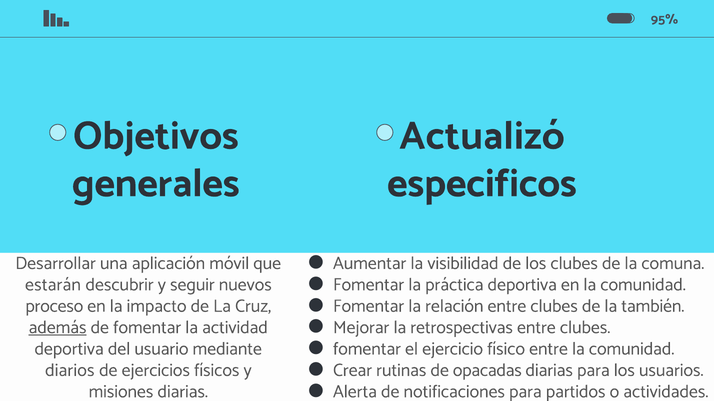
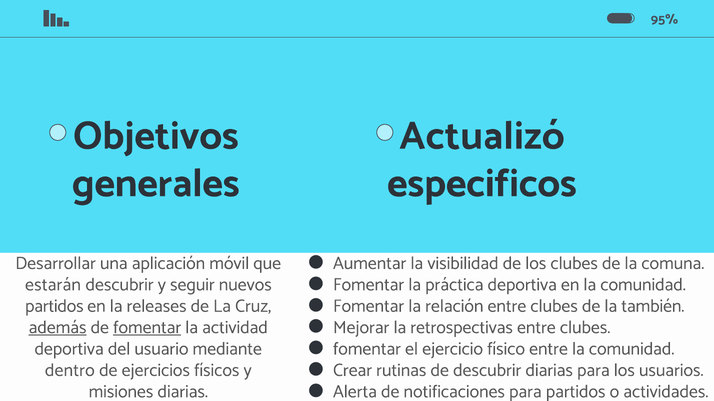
proceso: proceso -> partidos (54, 306)
impacto: impacto -> releases (157, 306)
fomentar underline: none -> present (147, 328)
de opacadas: opacadas -> descubrir (487, 371)
diarios: diarios -> dentro (70, 371)
